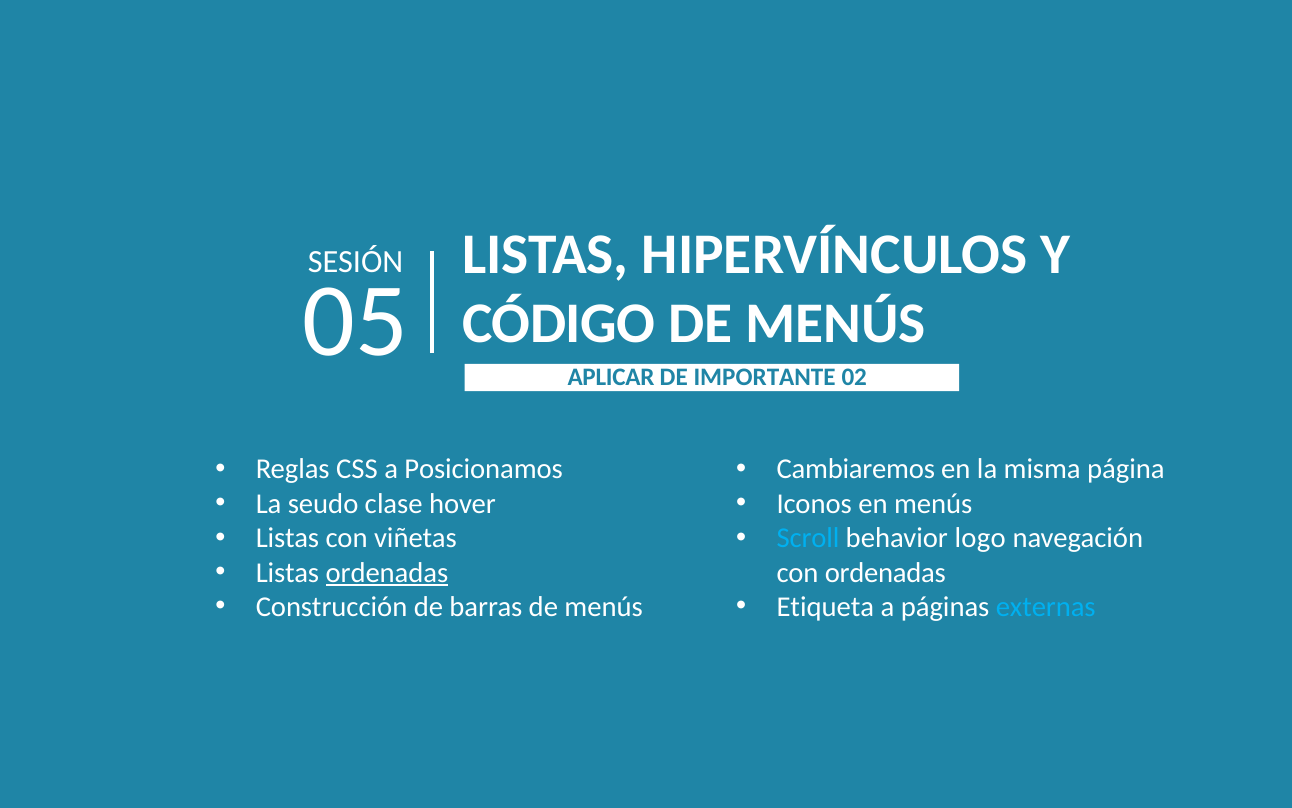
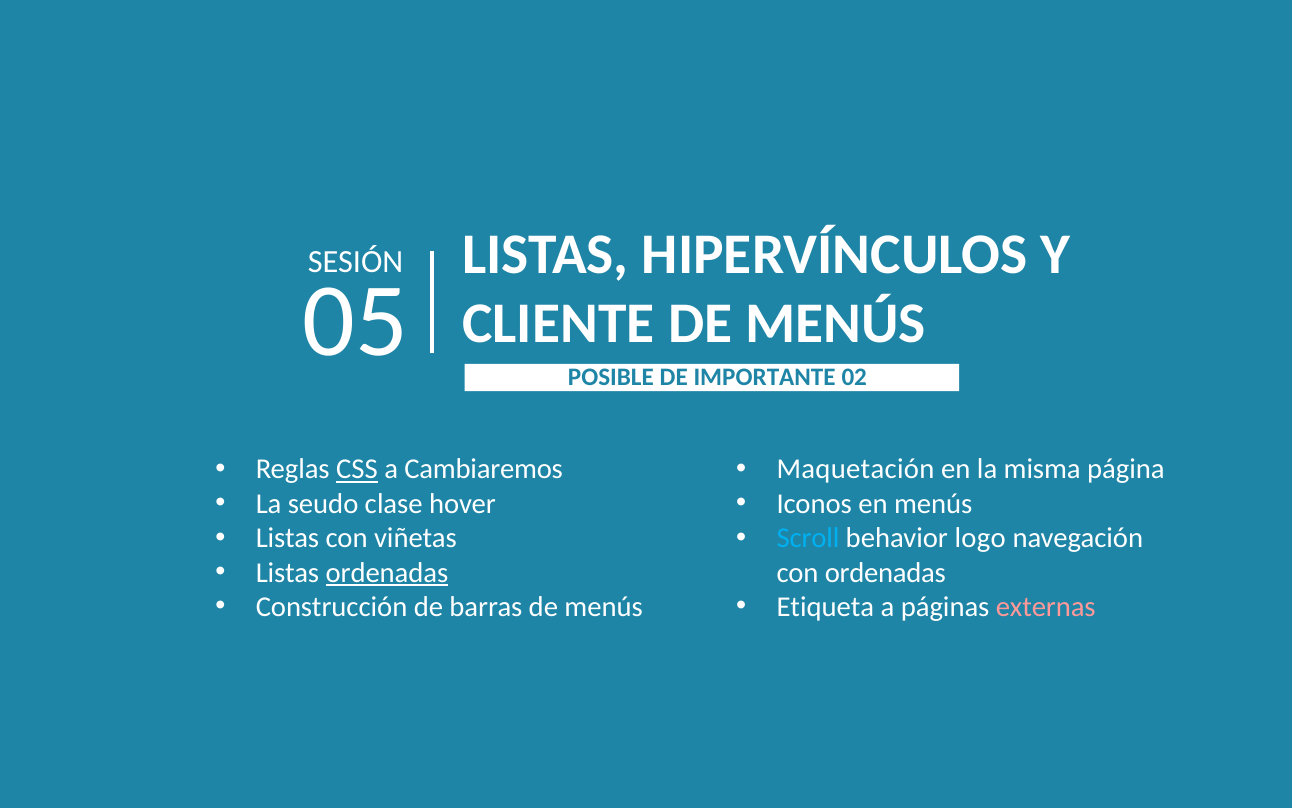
CÓDIGO: CÓDIGO -> CLIENTE (559, 323)
APLICAR: APLICAR -> POSIBLE (611, 377)
CSS underline: none -> present (357, 469)
Posicionamos: Posicionamos -> Cambiaremos (484, 469)
Cambiaremos: Cambiaremos -> Maquetación (855, 469)
externas colour: light blue -> pink (1046, 607)
